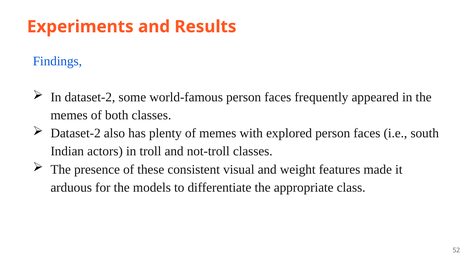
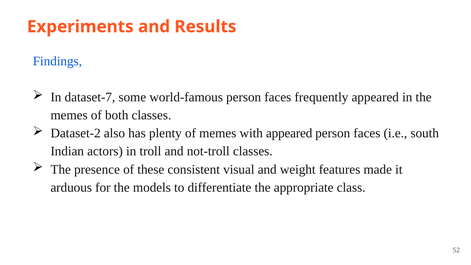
In dataset-2: dataset-2 -> dataset-7 (90, 97)
with explored: explored -> appeared (289, 133)
